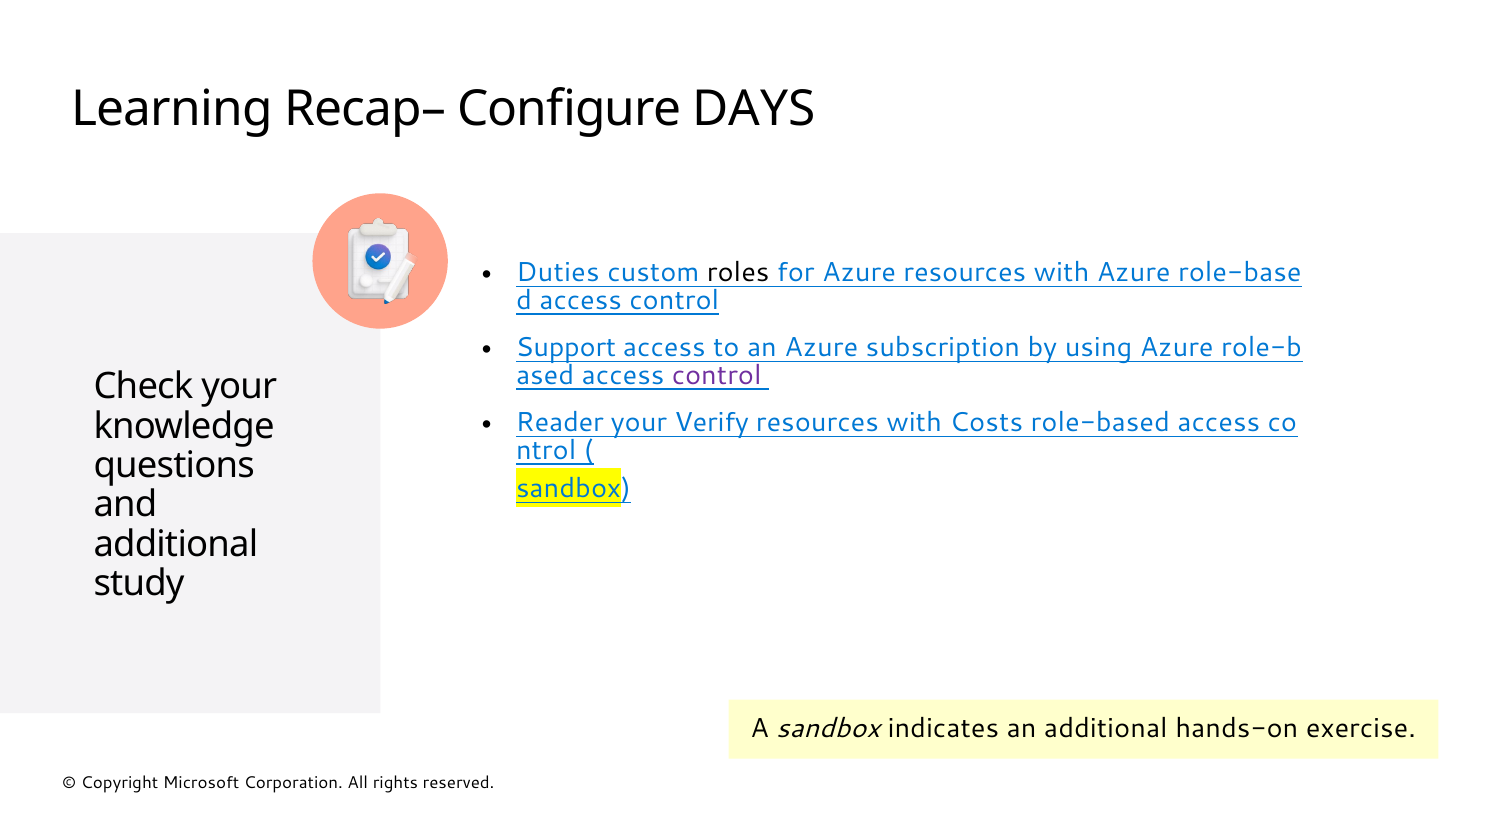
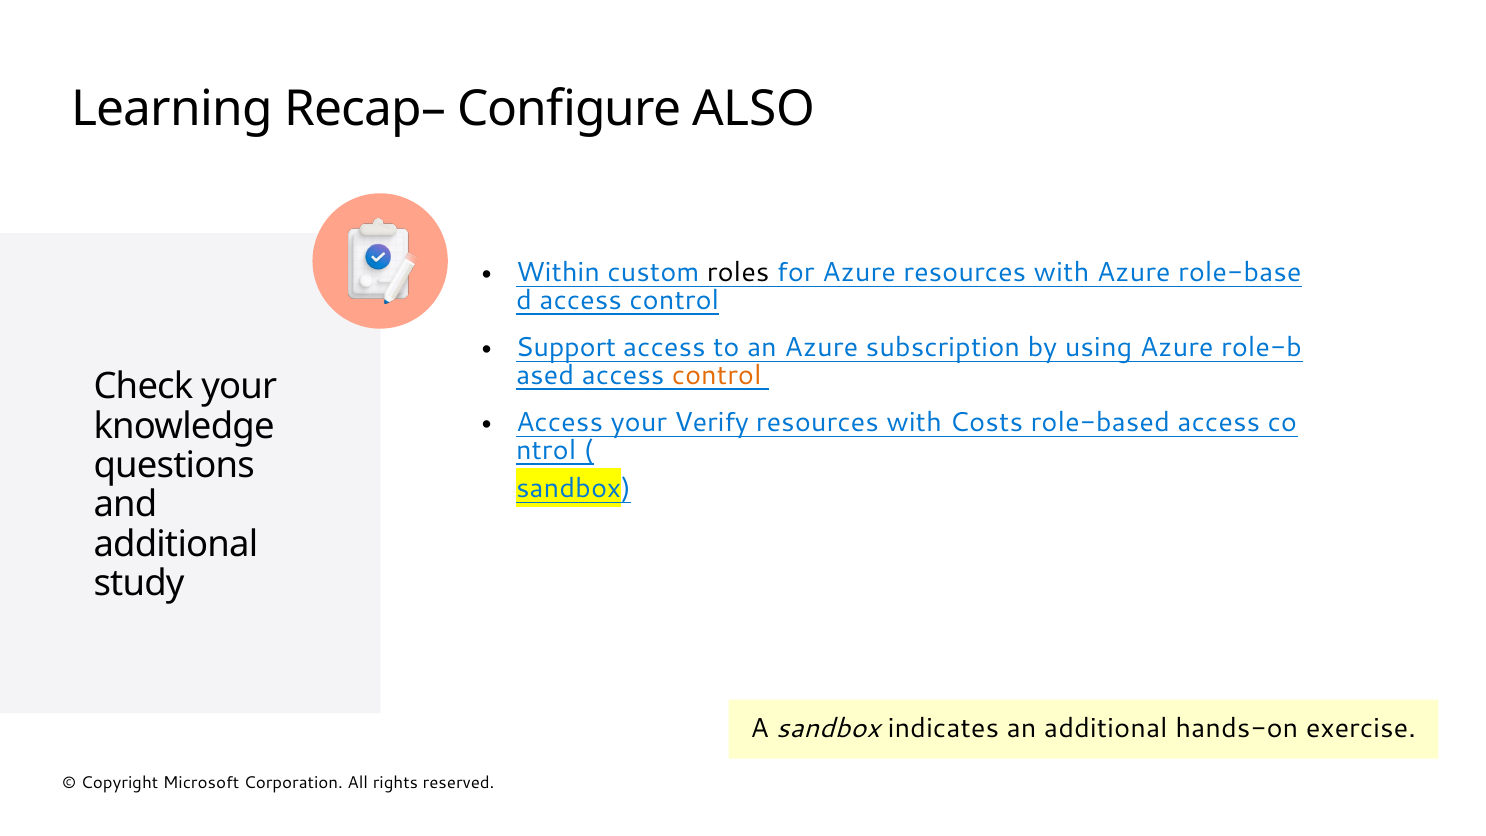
DAYS: DAYS -> ALSO (754, 109)
Duties: Duties -> Within (558, 273)
control colour: purple -> orange (717, 375)
Reader: Reader -> Access (560, 423)
